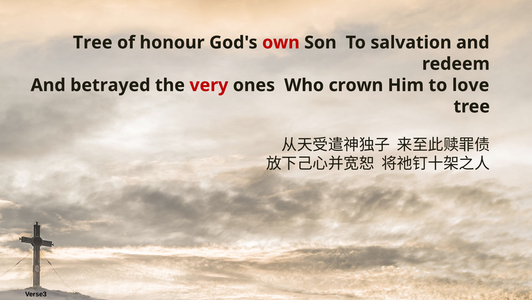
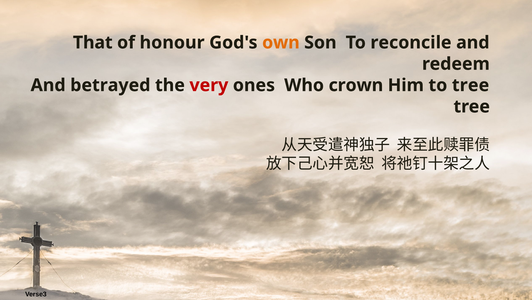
Tree: Tree -> That (93, 42)
own colour: red -> orange (281, 42)
salvation: salvation -> reconcile (411, 42)
to love: love -> tree (471, 85)
